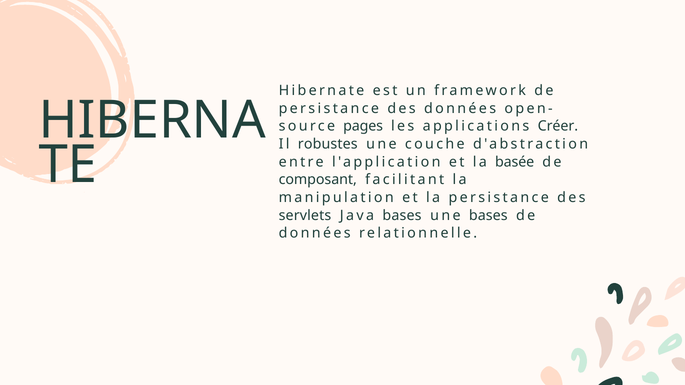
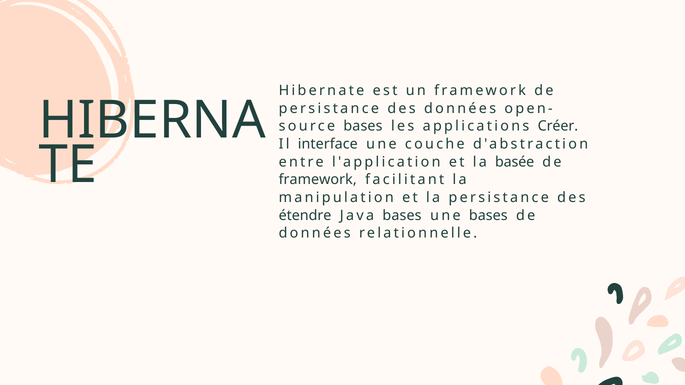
pages: pages -> bases (363, 126)
robustes: robustes -> interface (328, 144)
composant: composant -> framework (318, 180)
servlets: servlets -> étendre (305, 215)
